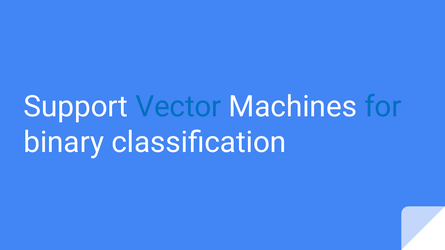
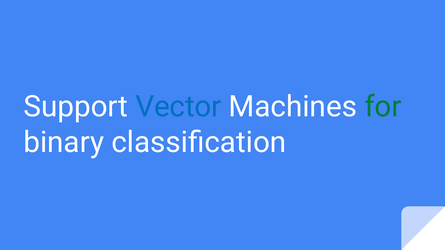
for colour: blue -> green (383, 107)
